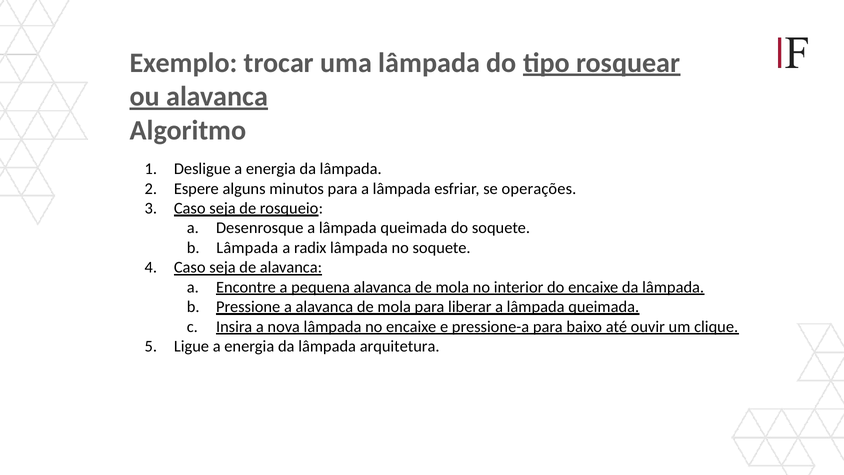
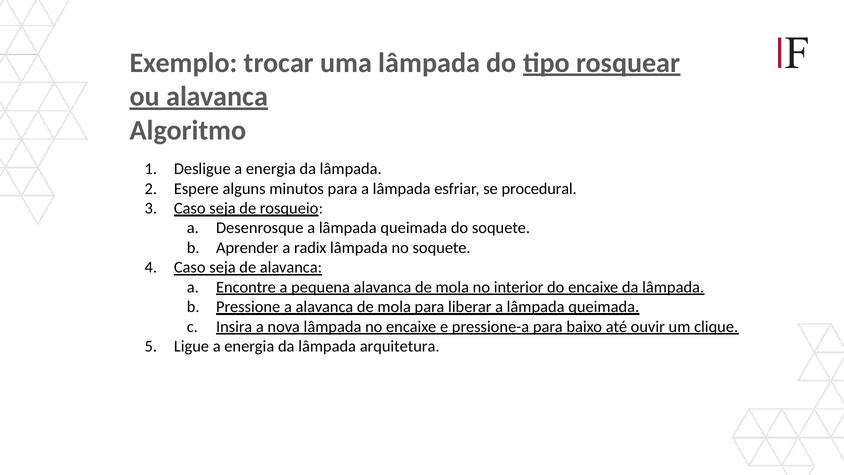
operações: operações -> procedural (539, 189)
Lâmpada: Lâmpada -> Aprender (247, 248)
